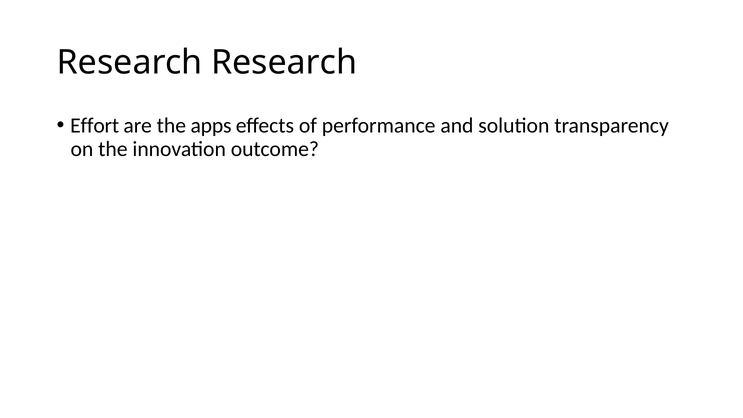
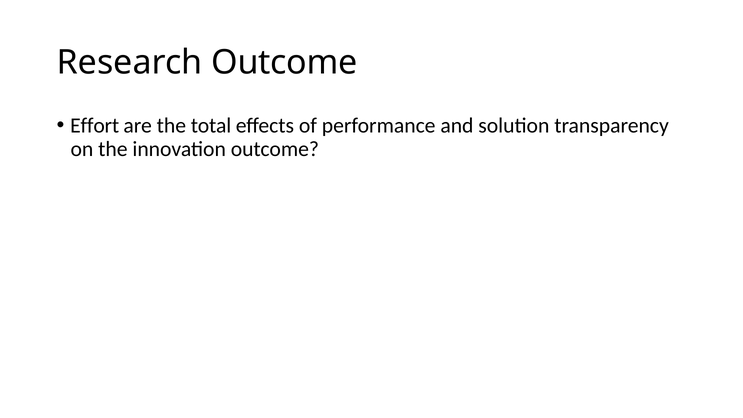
Research Research: Research -> Outcome (284, 62)
apps: apps -> total (211, 126)
